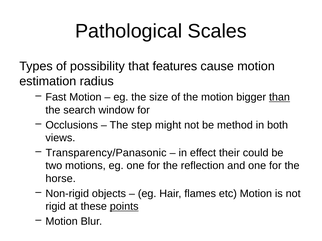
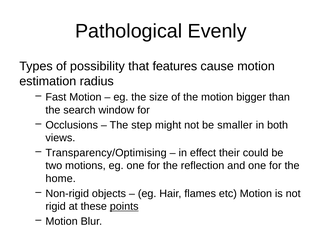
Scales: Scales -> Evenly (217, 31)
than underline: present -> none (279, 97)
method: method -> smaller (235, 125)
Transparency/Panasonic: Transparency/Panasonic -> Transparency/Optimising (106, 153)
horse: horse -> home (61, 179)
